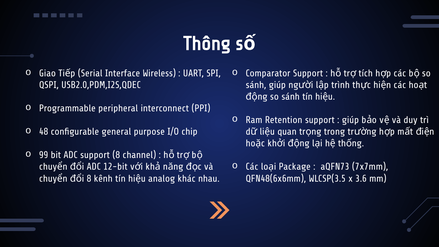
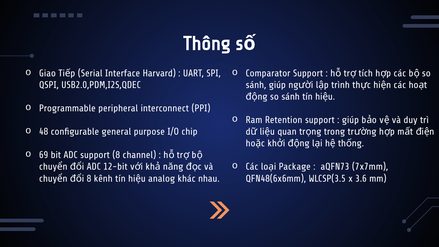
Wireless: Wireless -> Harvard (159, 73)
99: 99 -> 69 (44, 155)
